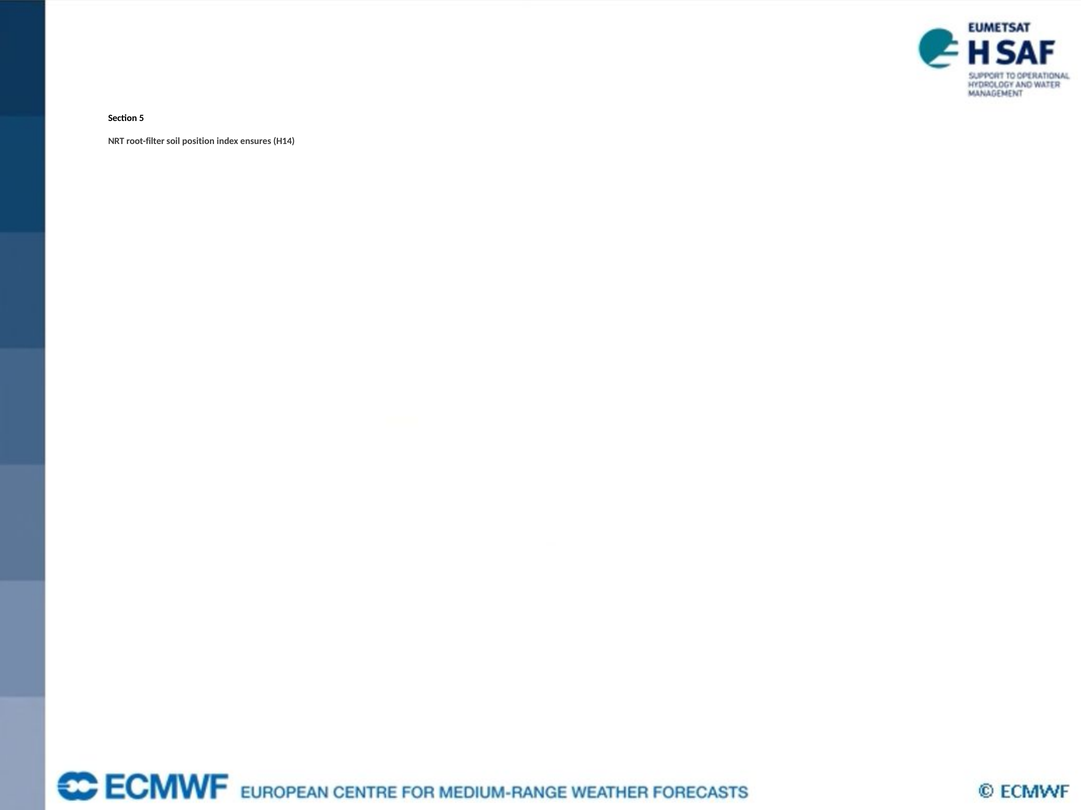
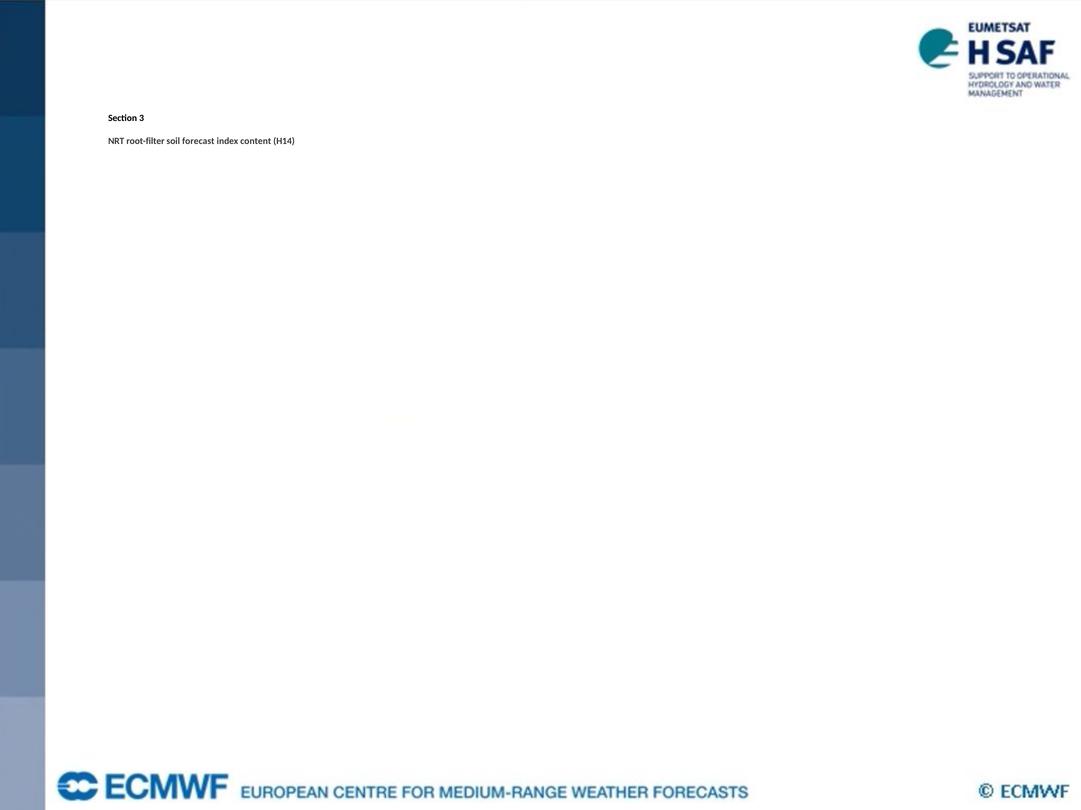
5: 5 -> 3 (142, 118)
position: position -> forecast (198, 141)
ensures: ensures -> content (256, 141)
